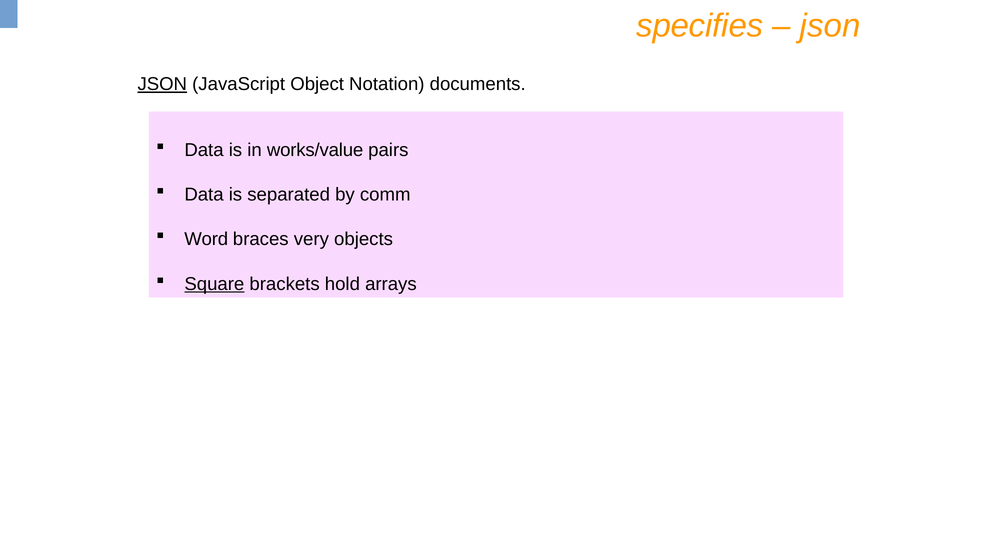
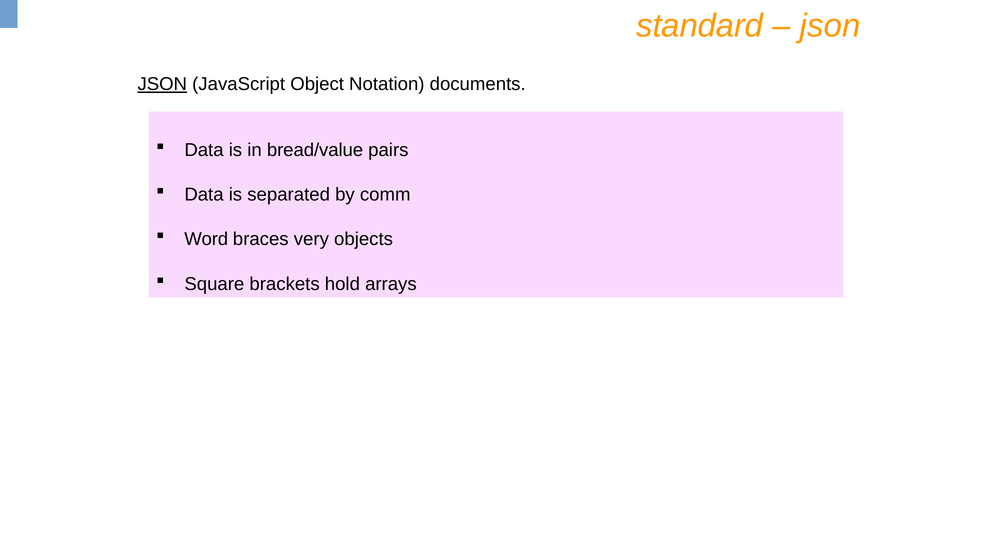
specifies: specifies -> standard (700, 26)
works/value: works/value -> bread/value (315, 150)
Square underline: present -> none (214, 284)
